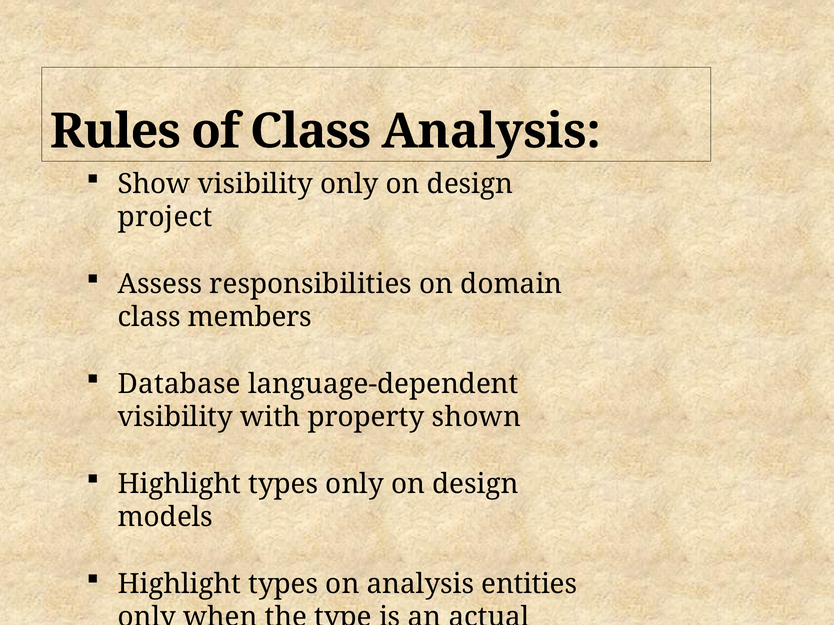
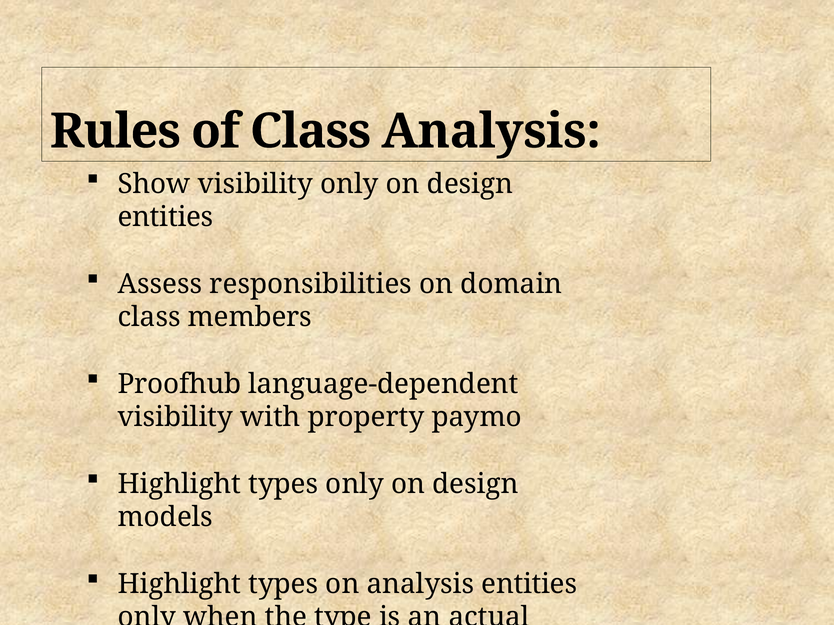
project: project -> entities (165, 217)
Database: Database -> Proofhub (179, 384)
shown: shown -> paymo (477, 418)
